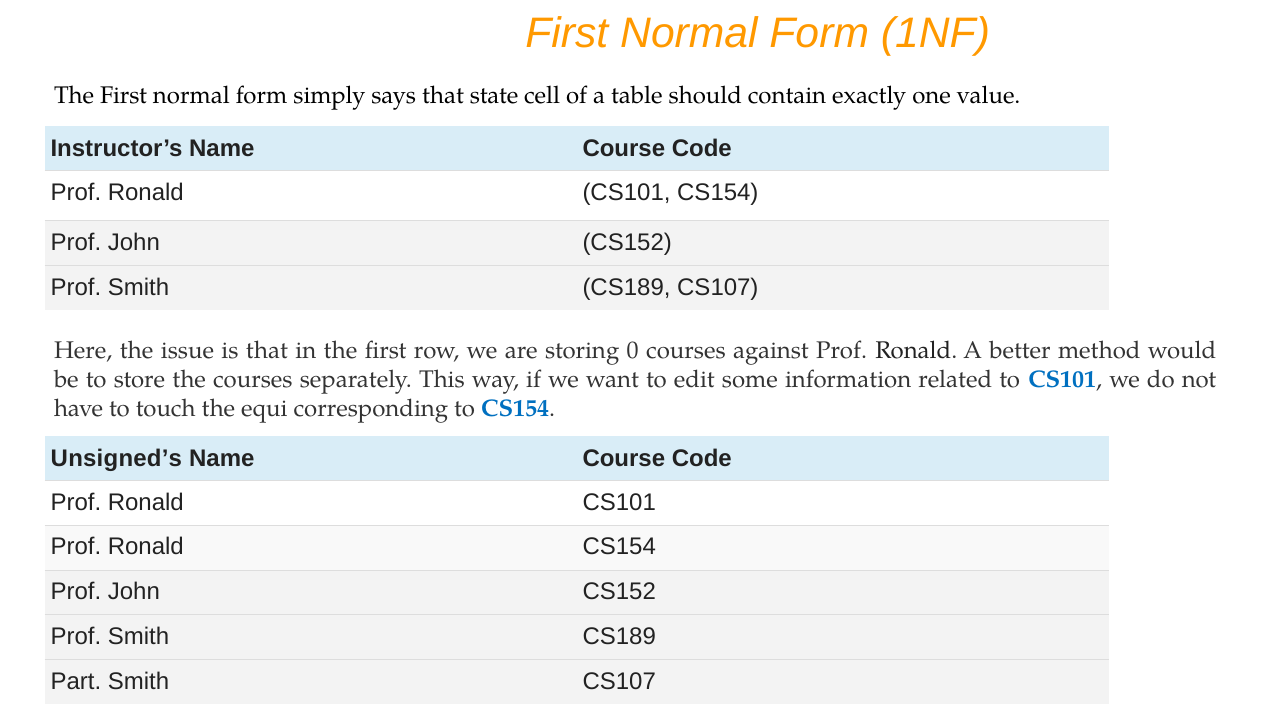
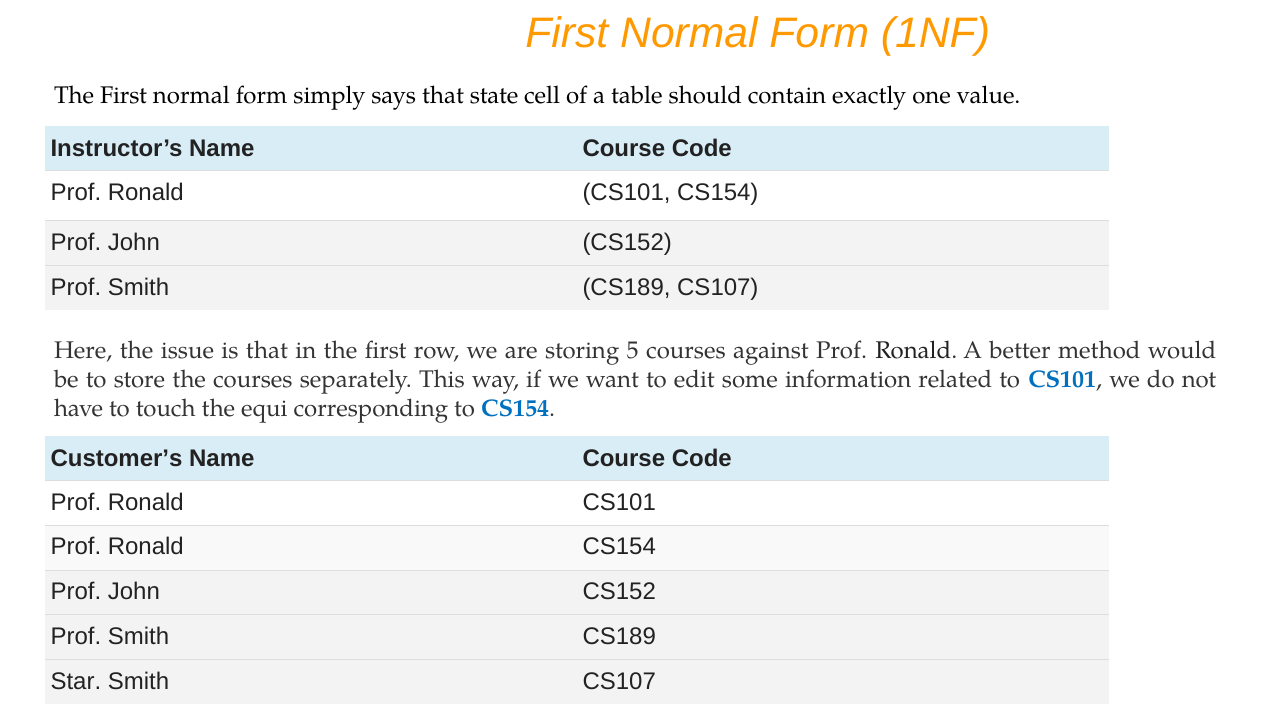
0: 0 -> 5 (633, 351)
Unsigned’s: Unsigned’s -> Customer’s (117, 458)
Part: Part -> Star (76, 681)
